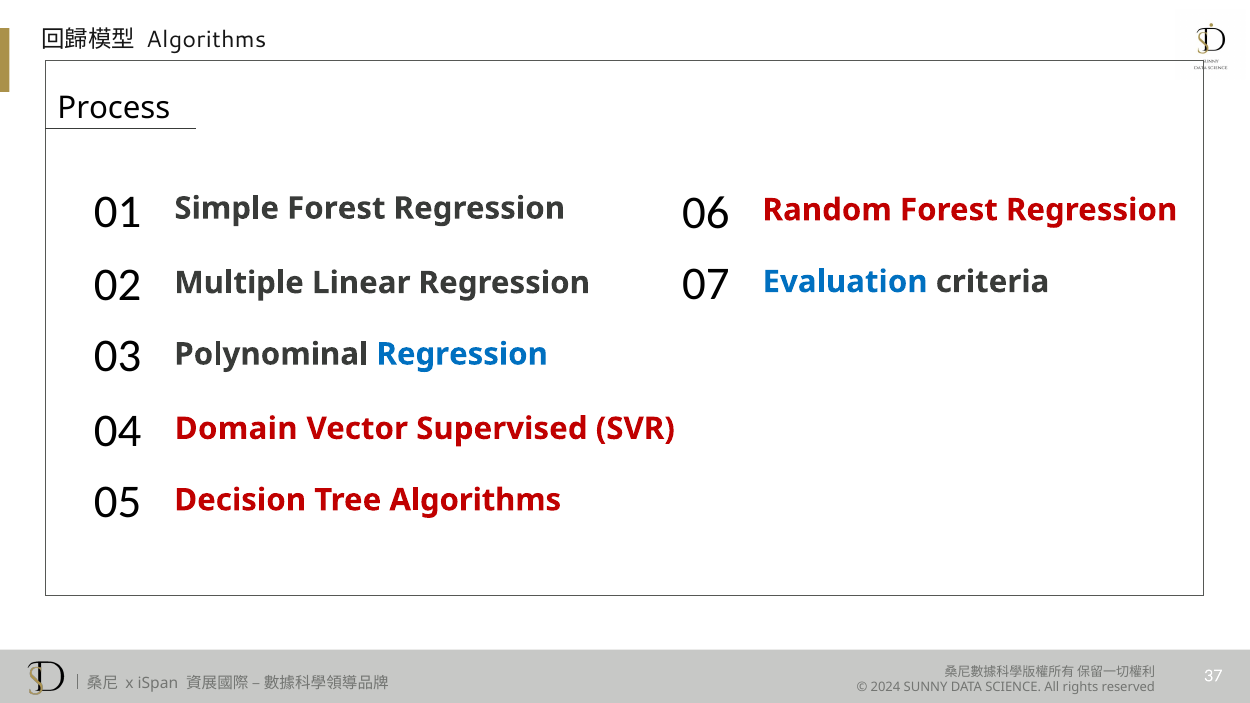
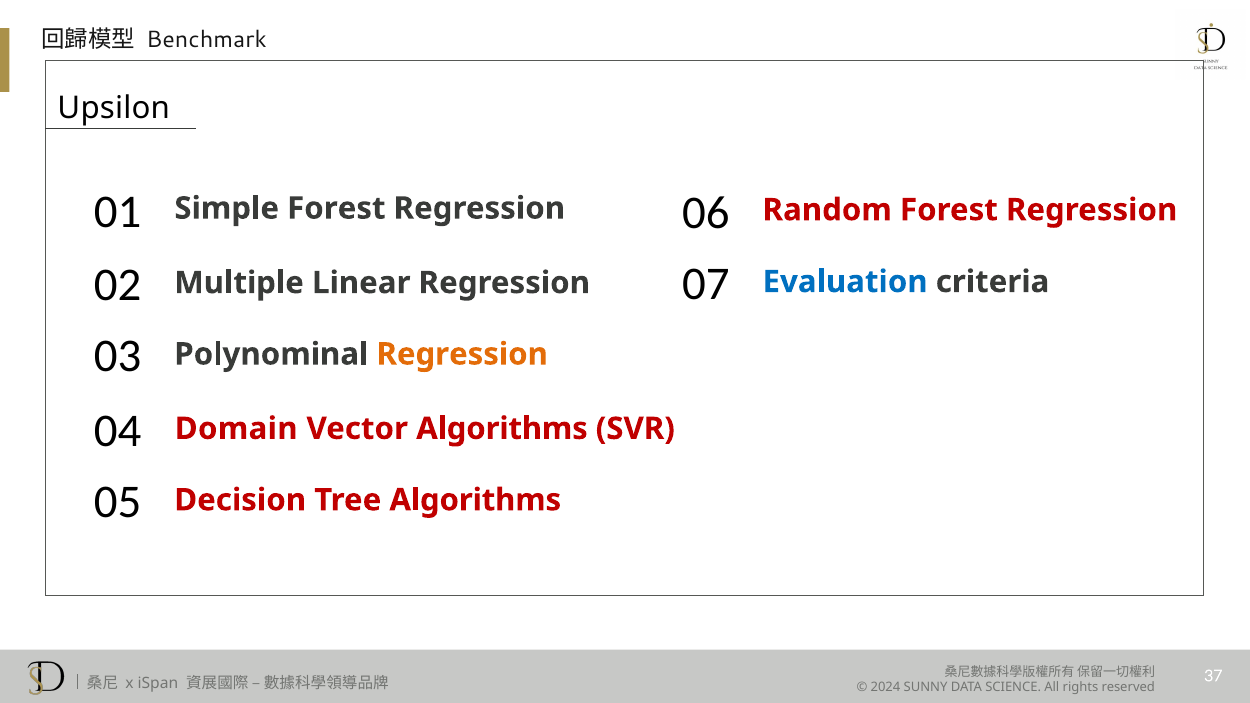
Algorithms: Algorithms -> Benchmark (206, 40)
Process: Process -> Upsilon (114, 108)
Regression colour: blue -> orange (462, 354)
Vector Supervised: Supervised -> Algorithms (502, 429)
